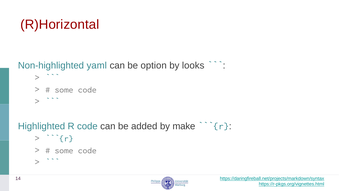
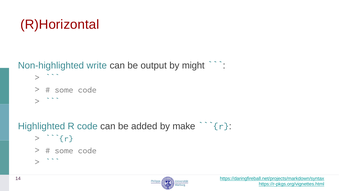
yaml: yaml -> write (97, 65)
option: option -> output (154, 65)
looks: looks -> might (193, 65)
